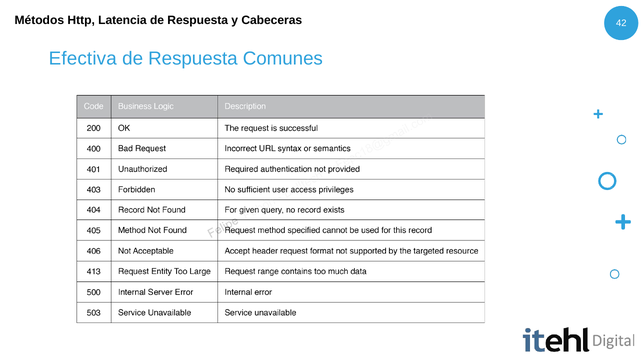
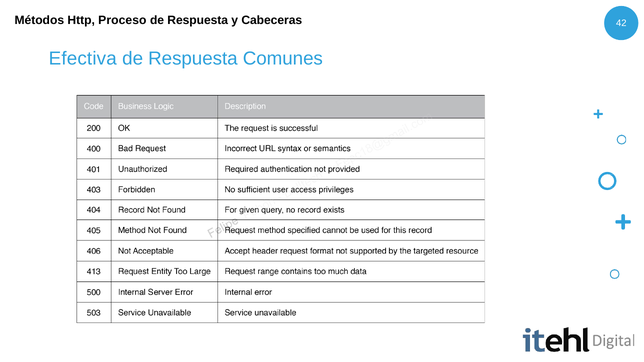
Latencia: Latencia -> Proceso (122, 20)
